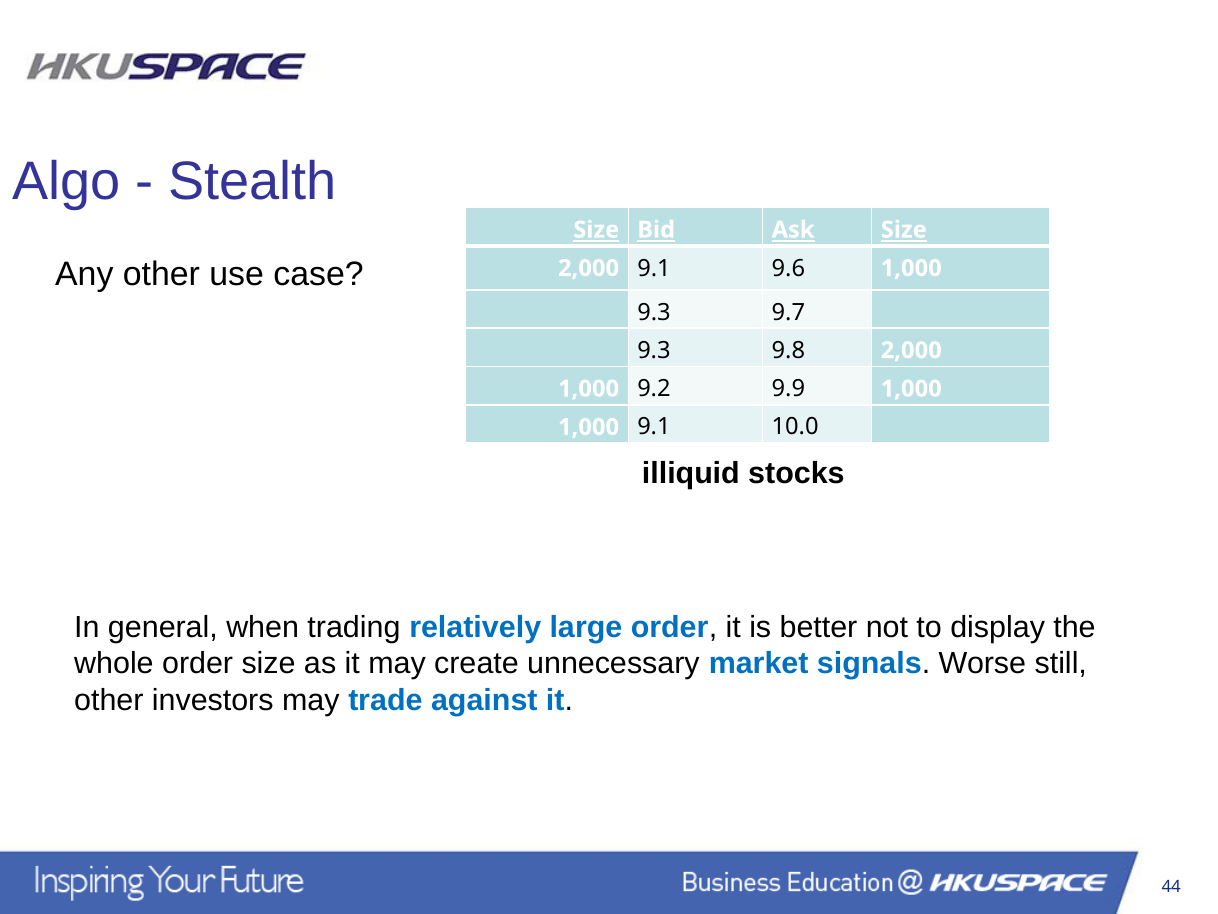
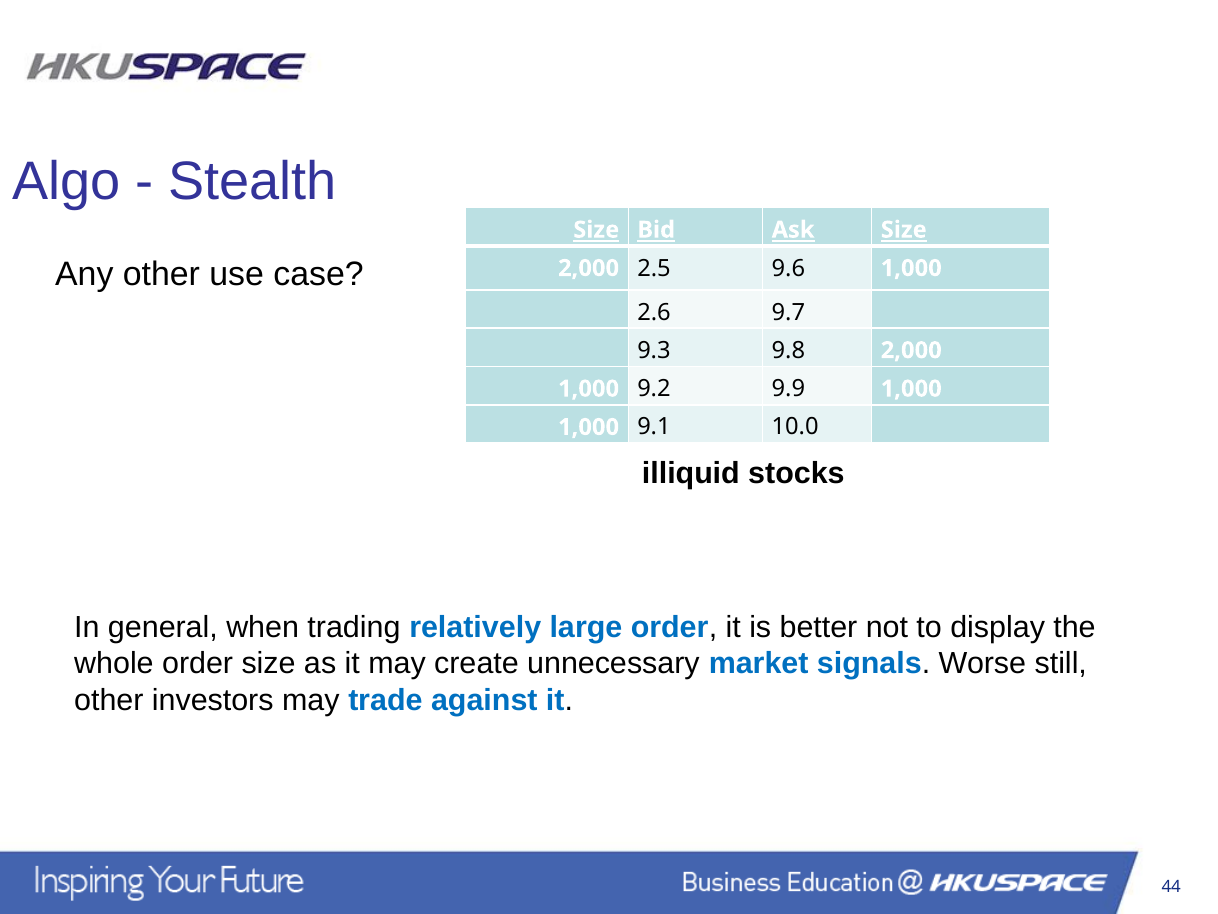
2,000 9.1: 9.1 -> 2.5 (654, 268)
9.3: 9.3 -> 2.6 (654, 312)
